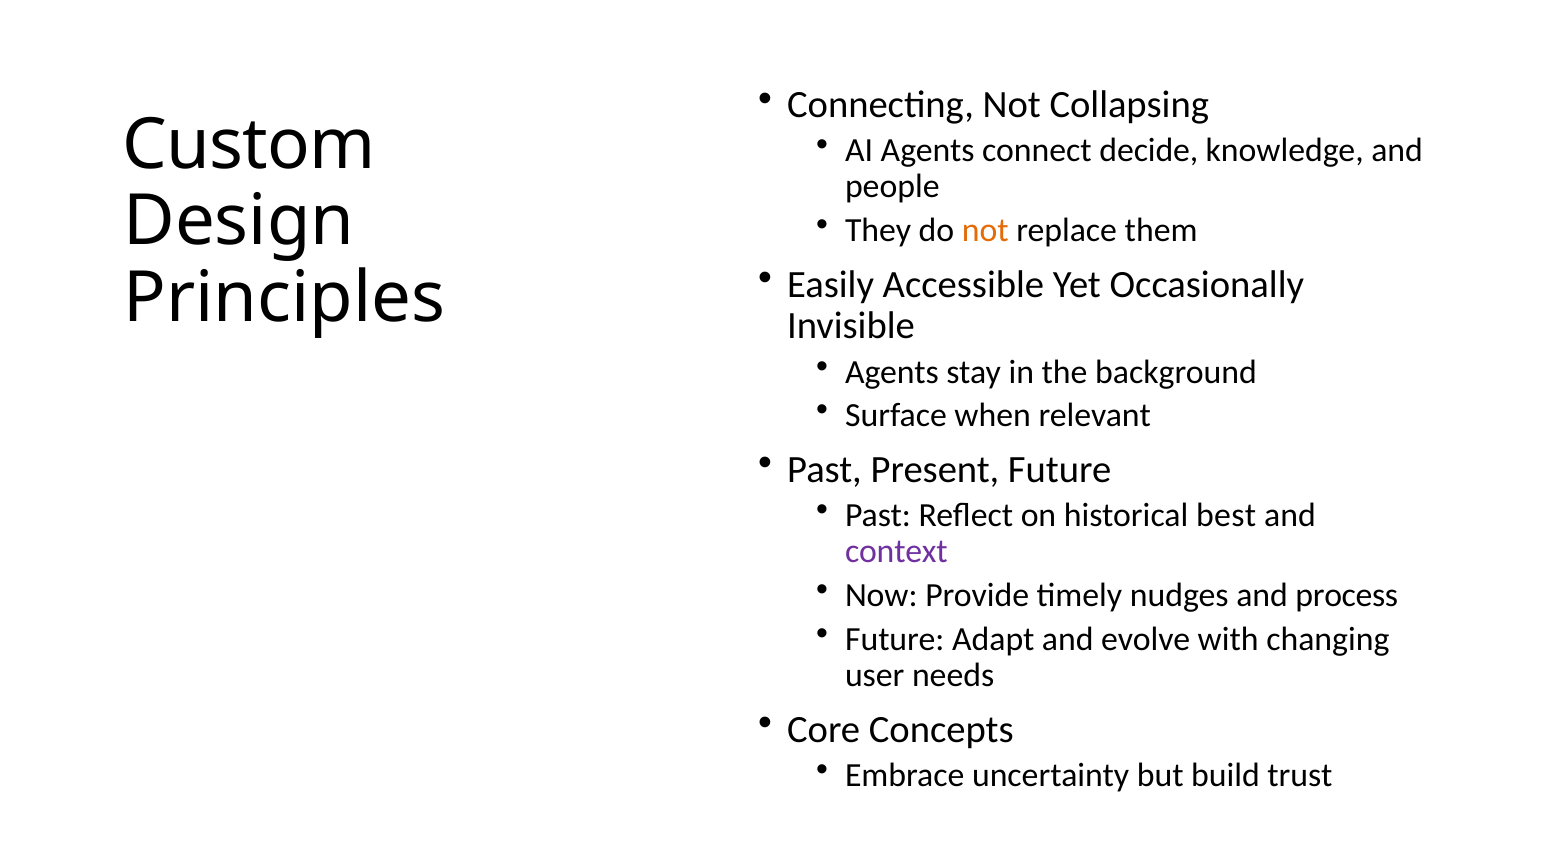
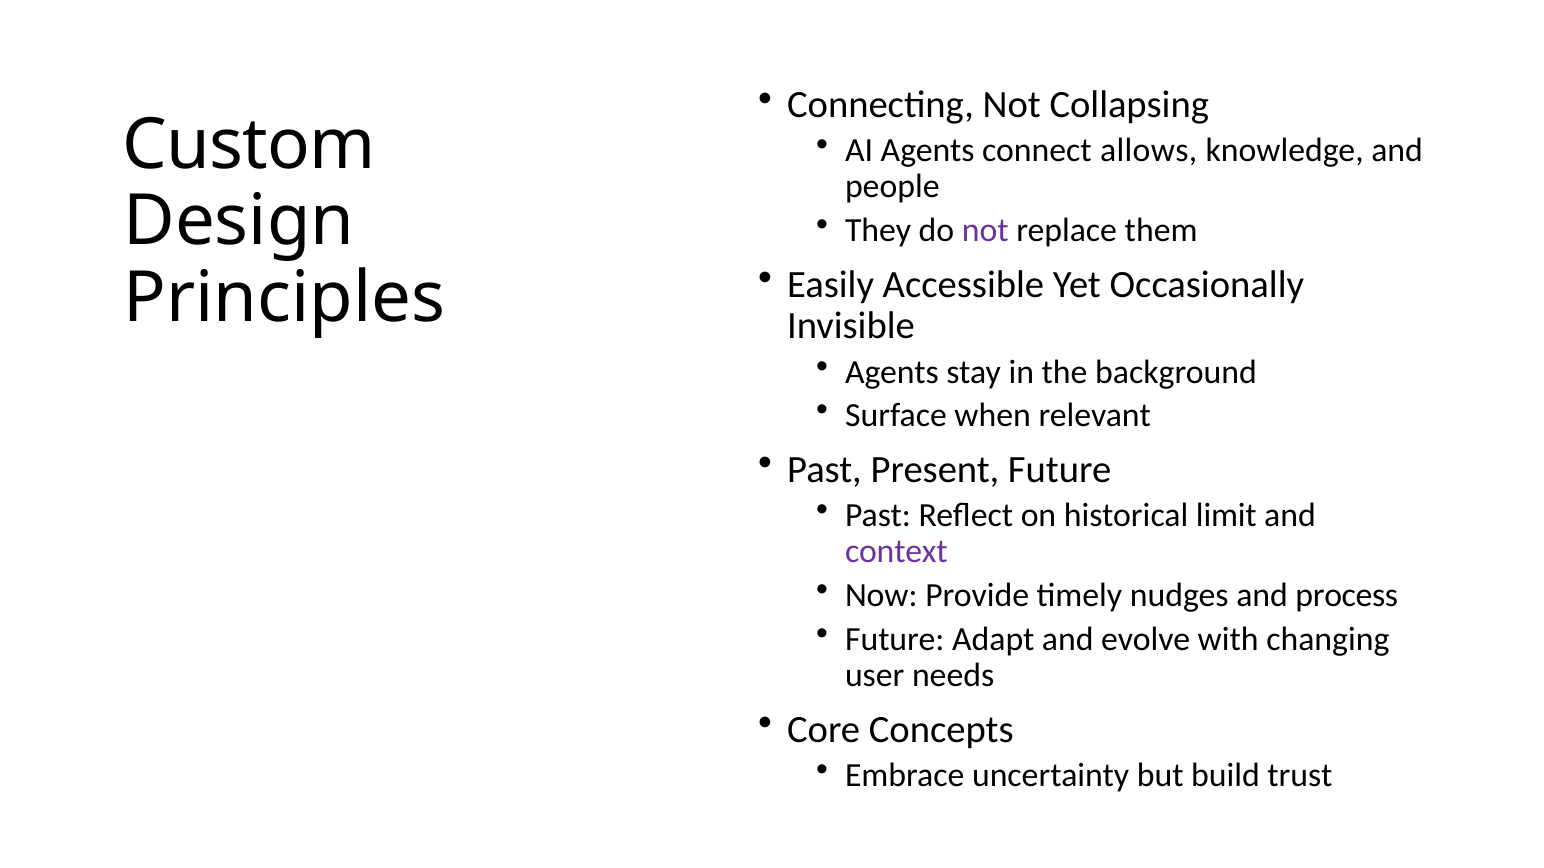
decide: decide -> allows (1149, 150)
not colour: orange -> purple (985, 231)
best: best -> limit (1226, 516)
